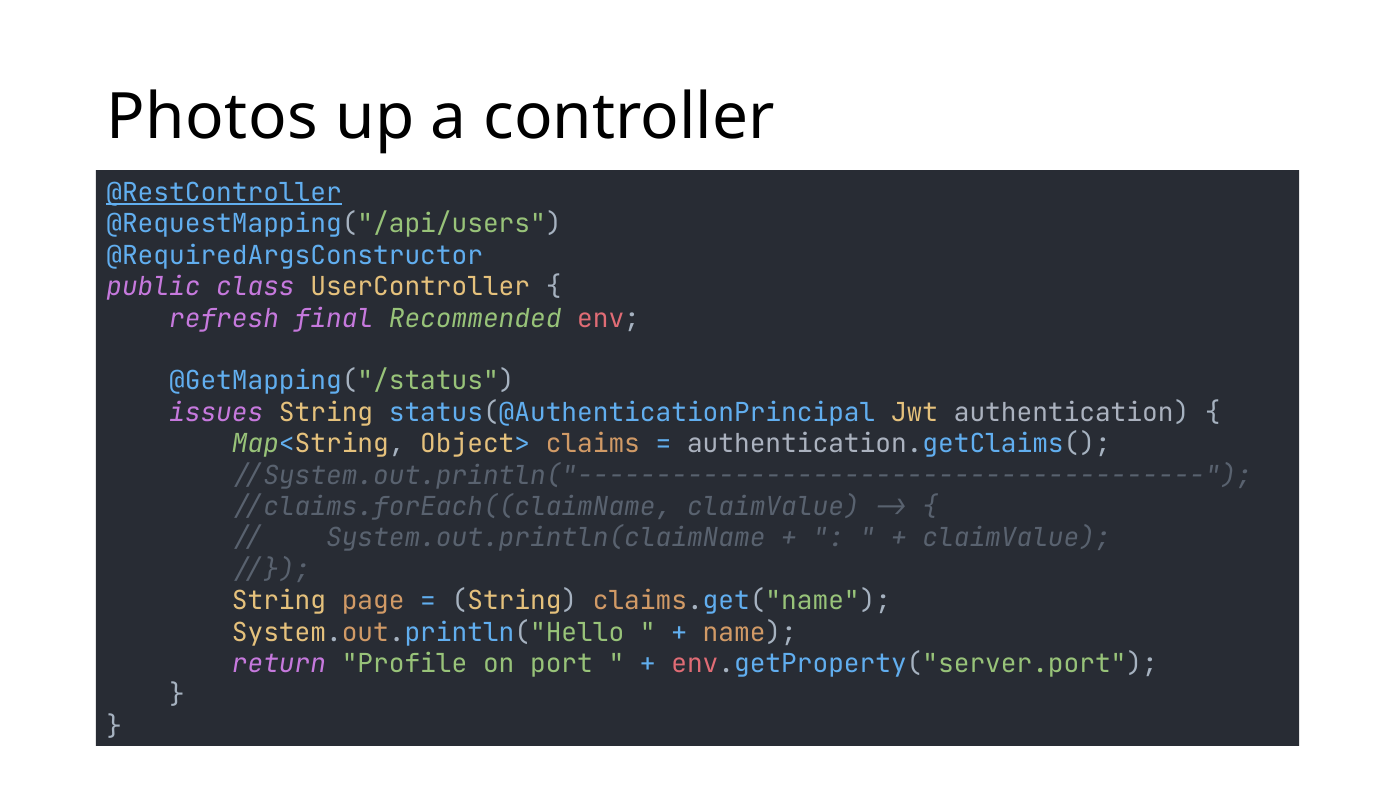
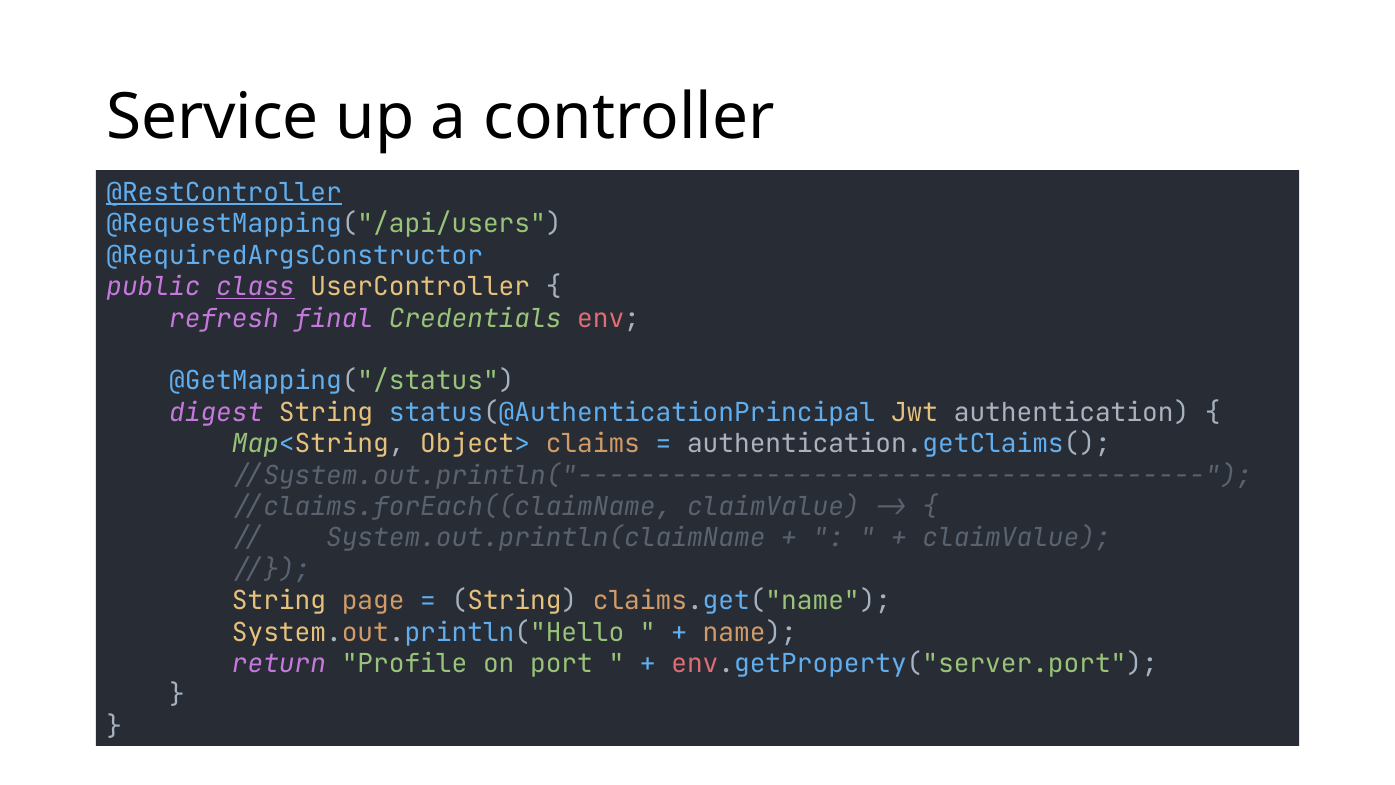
Photos: Photos -> Service (213, 117)
class underline: none -> present (255, 287)
Recommended: Recommended -> Credentials (475, 318)
issues: issues -> digest (216, 413)
